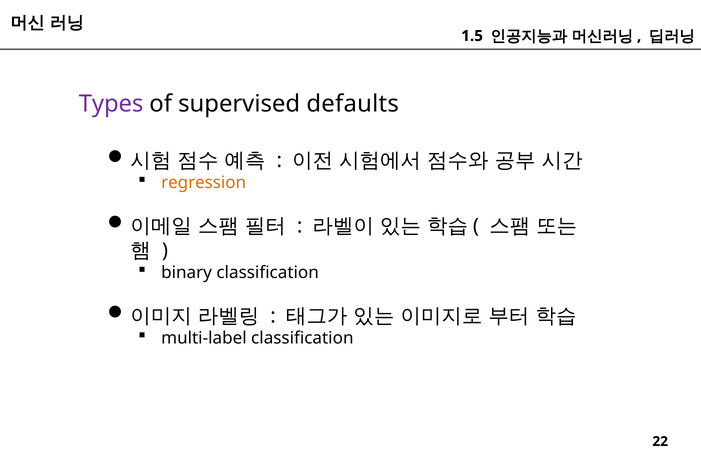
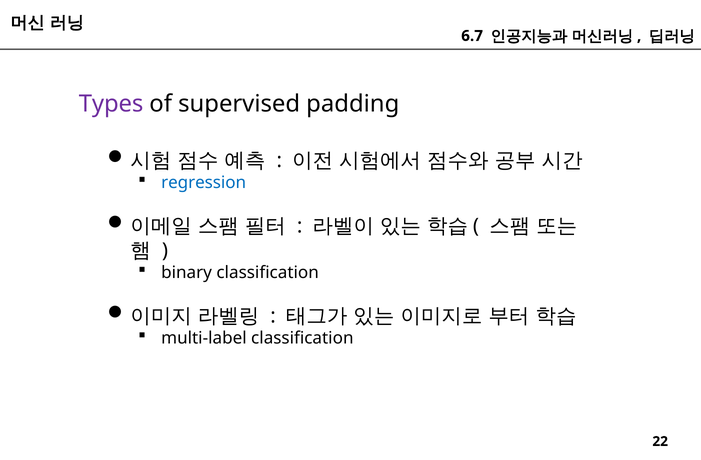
1.5: 1.5 -> 6.7 (472, 36)
defaults: defaults -> padding (353, 104)
regression colour: orange -> blue (204, 183)
